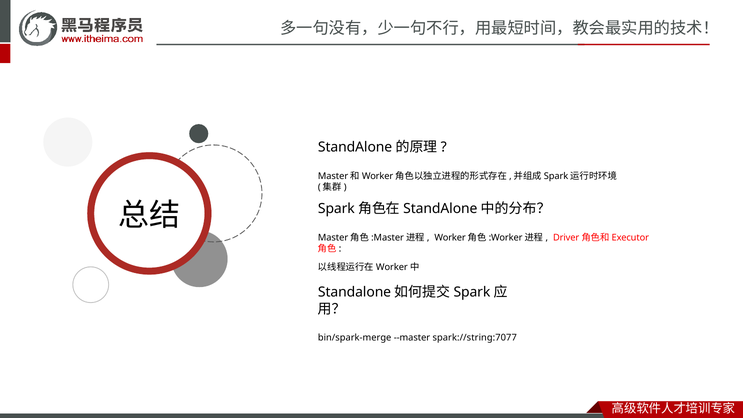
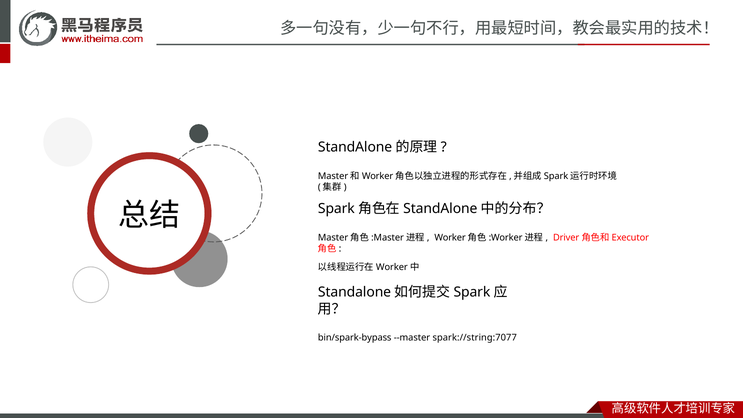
bin/spark-merge: bin/spark-merge -> bin/spark-bypass (355, 338)
